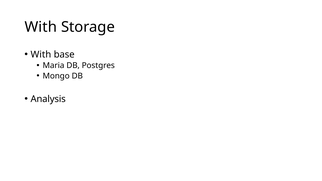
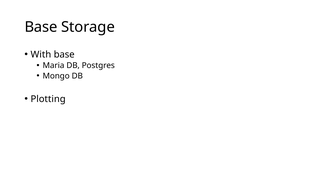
With: With -> Base (41, 27)
Analysis: Analysis -> Plotting (48, 99)
